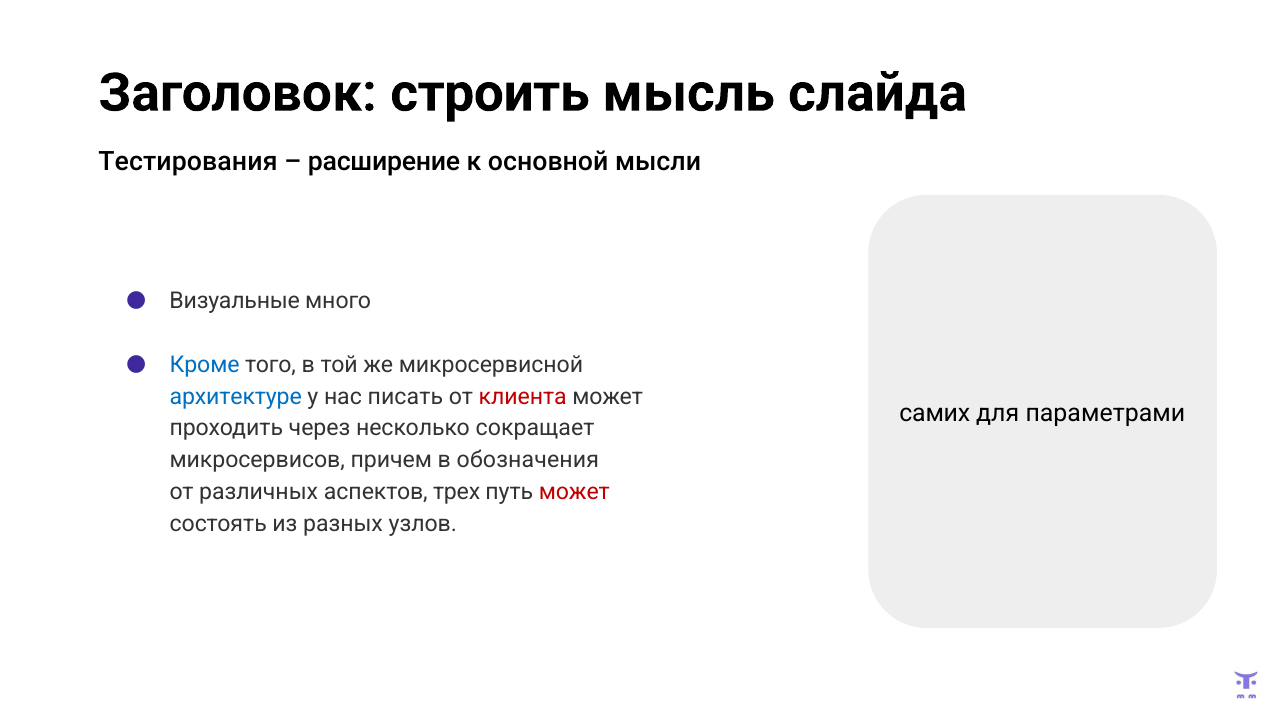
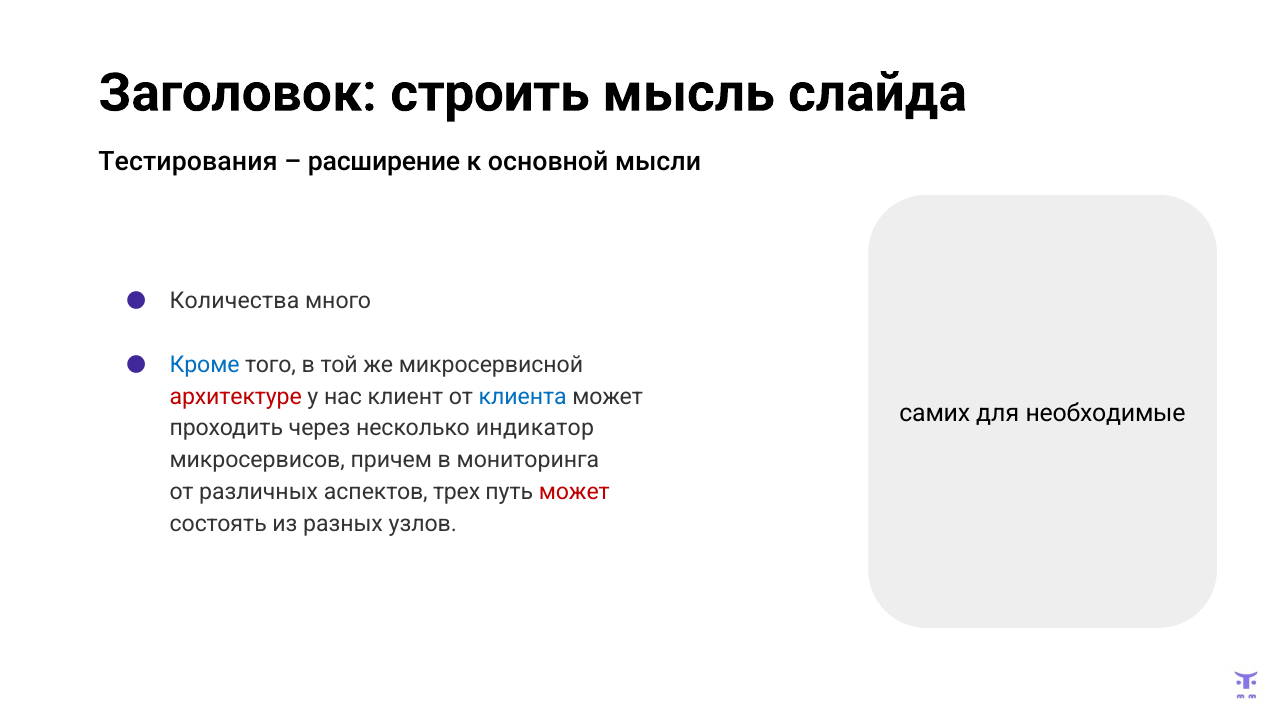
Визуальные: Визуальные -> Количества (234, 301)
архитектуре colour: blue -> red (236, 396)
писать: писать -> клиент (405, 396)
клиента colour: red -> blue (523, 396)
параметрами: параметрами -> необходимые (1105, 413)
сокращает: сокращает -> индикатор (535, 428)
обозначения: обозначения -> мониторинга (528, 460)
